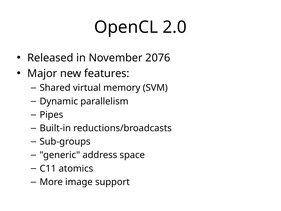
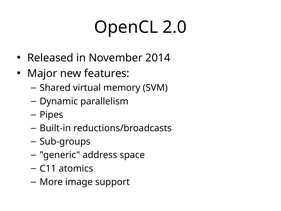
2076: 2076 -> 2014 (158, 58)
